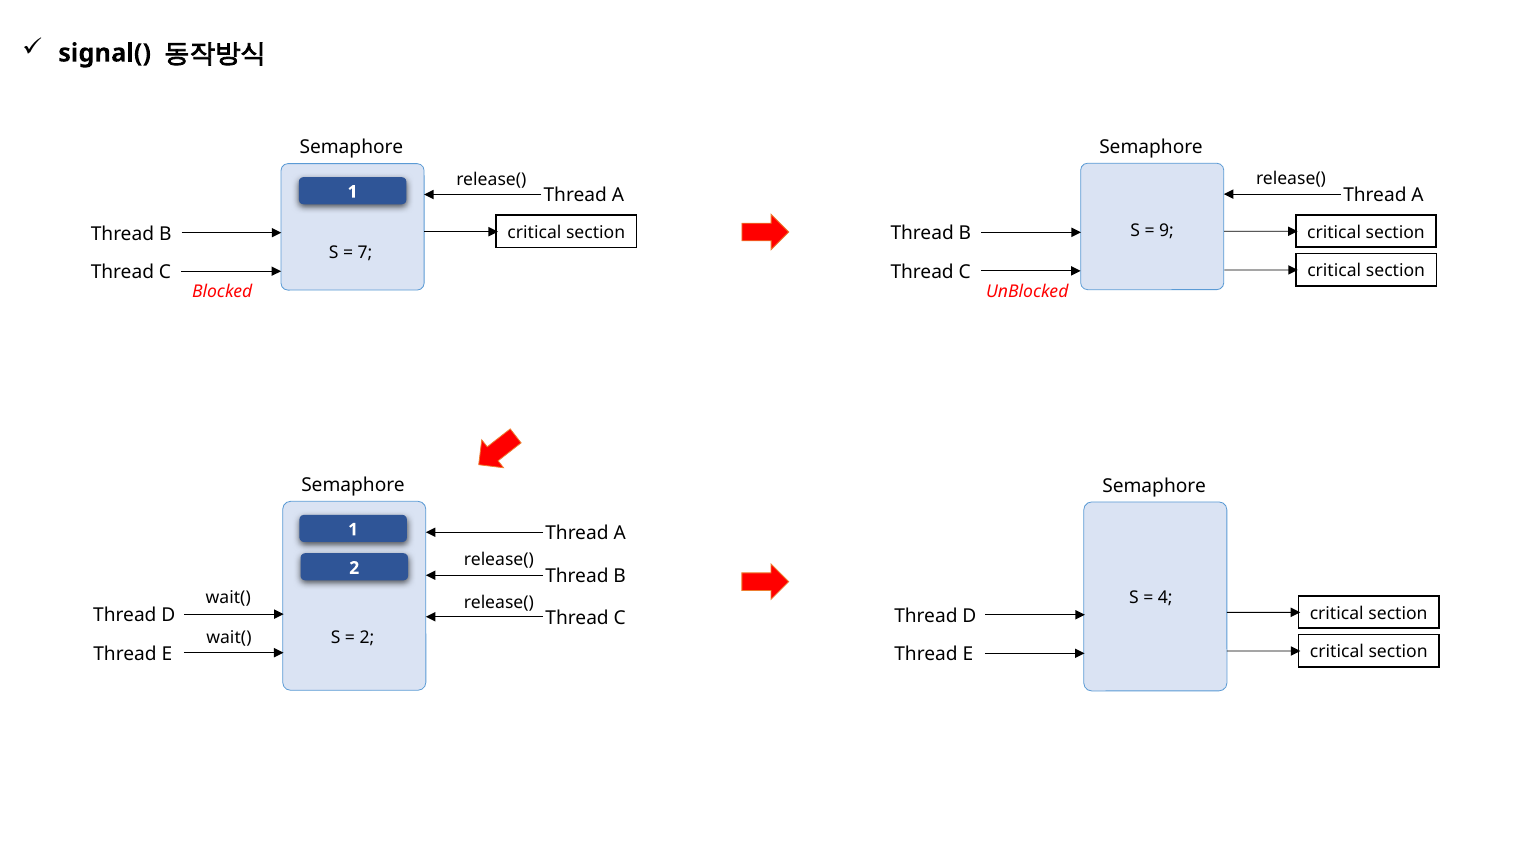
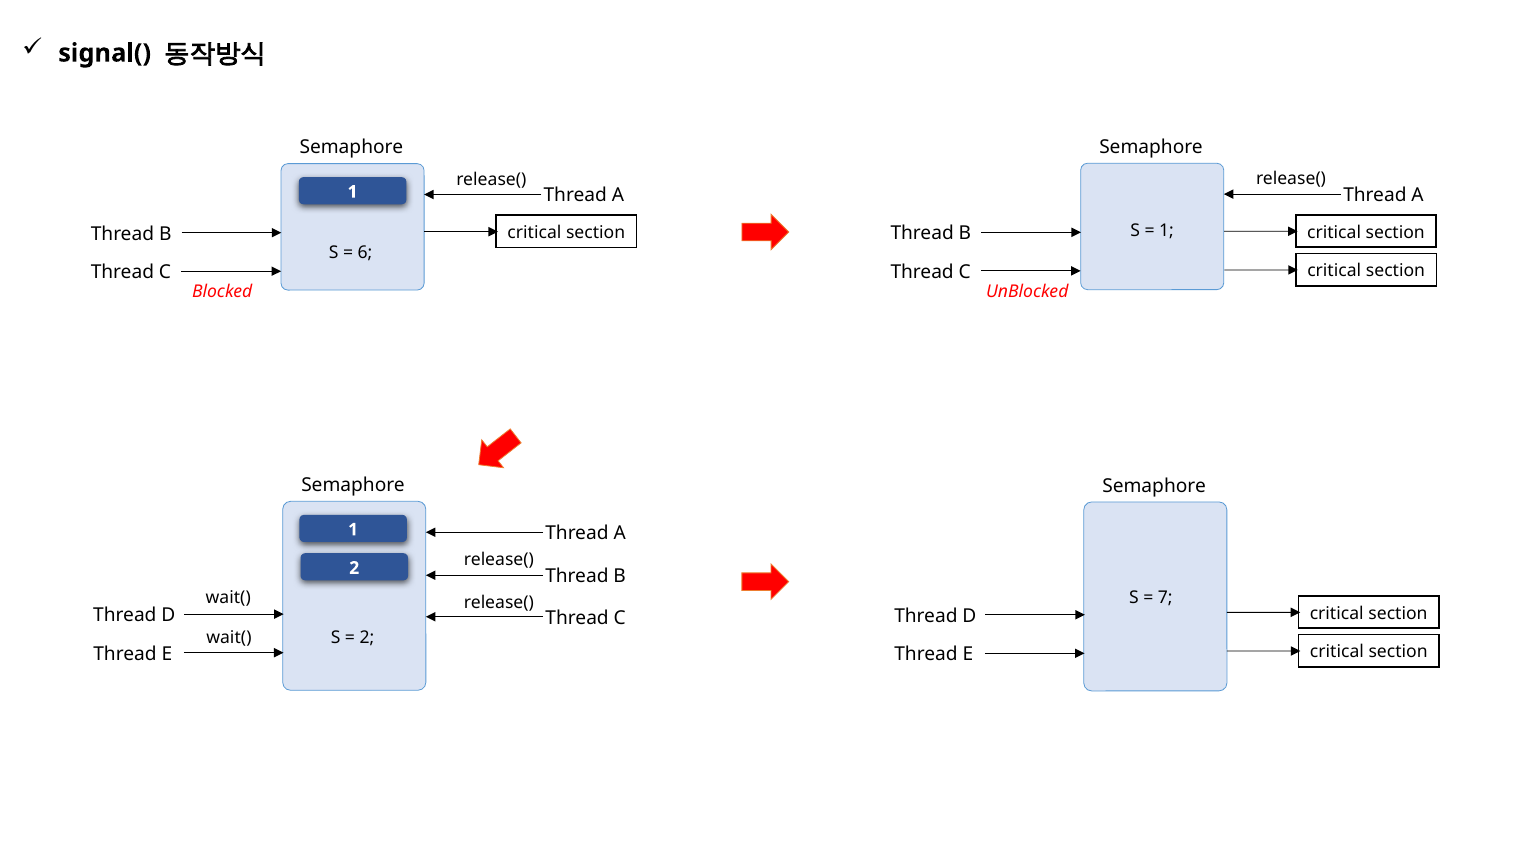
9: 9 -> 1 (1166, 231)
7: 7 -> 6 (365, 253)
4: 4 -> 7 (1165, 598)
